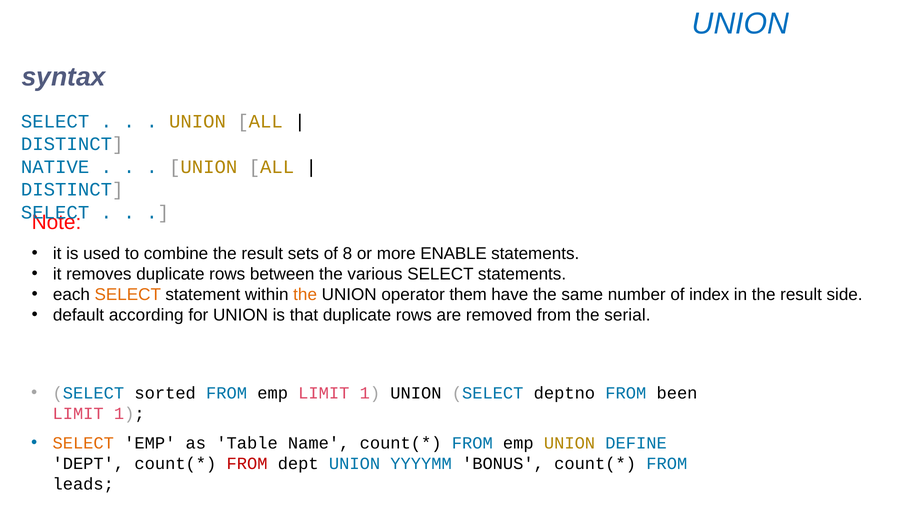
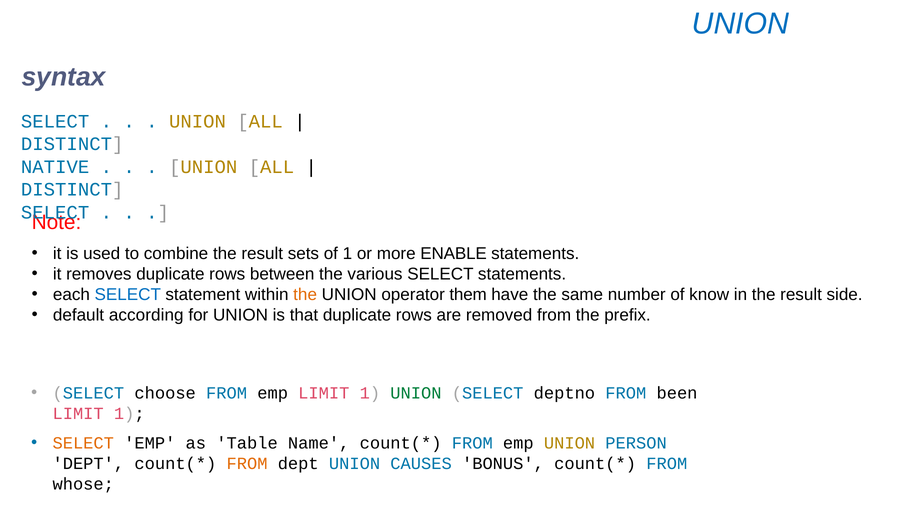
of 8: 8 -> 1 (347, 254)
SELECT colour: orange -> blue (128, 295)
index: index -> know (709, 295)
serial: serial -> prefix (627, 315)
sorted: sorted -> choose (165, 393)
UNION colour: black -> green (416, 393)
DEFINE: DEFINE -> PERSON (636, 443)
FROM colour: red -> orange (247, 463)
YYYYMM: YYYYMM -> CAUSES (421, 463)
leads: leads -> whose (83, 484)
